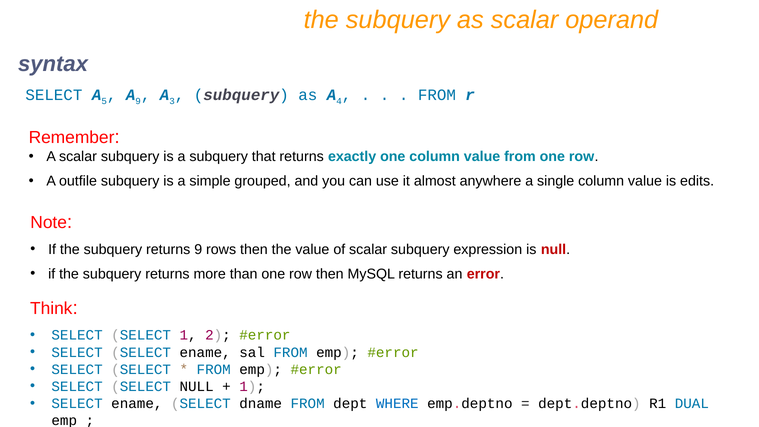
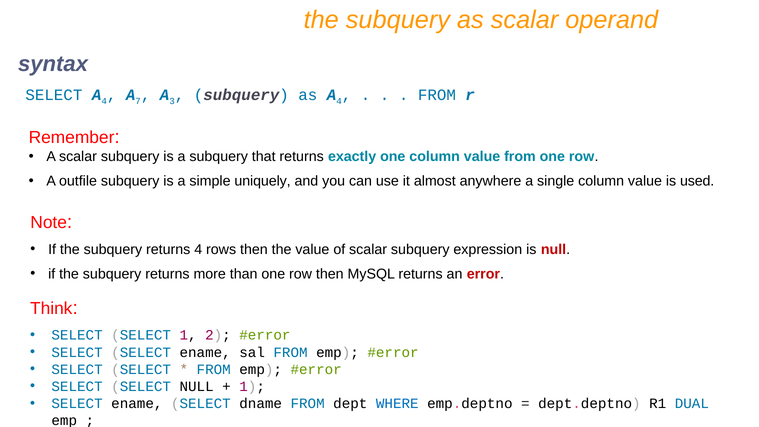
SELECT A 5: 5 -> 4 (104, 101)
A 9: 9 -> 7 (138, 101)
grouped: grouped -> uniquely (263, 181)
edits: edits -> used (697, 181)
returns 9: 9 -> 4 (198, 249)
